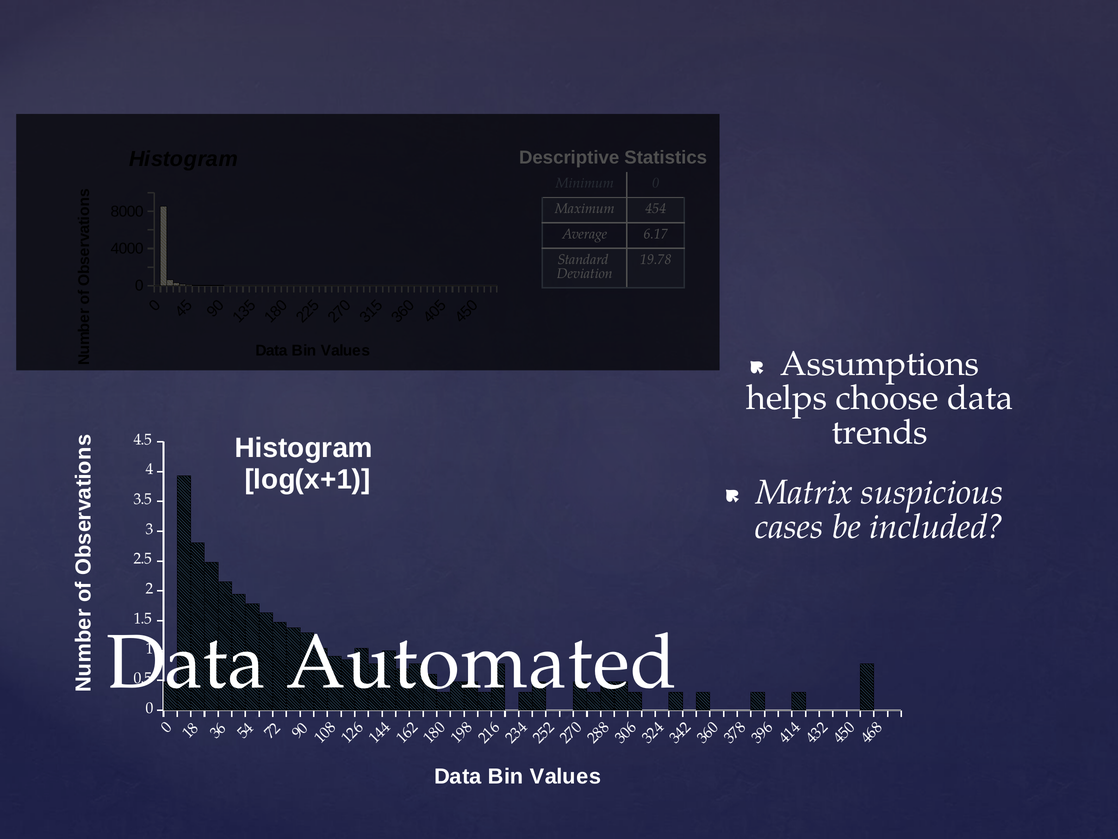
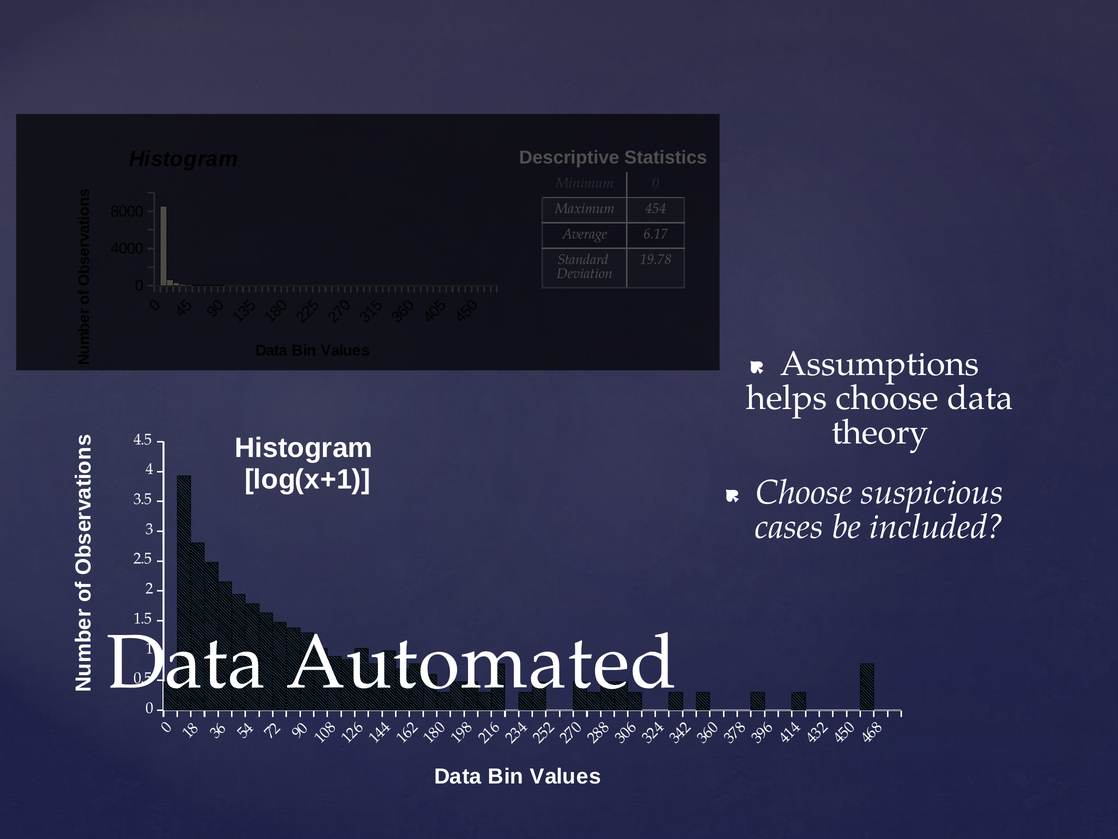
trends: trends -> theory (880, 432)
Matrix: Matrix -> Choose (804, 492)
